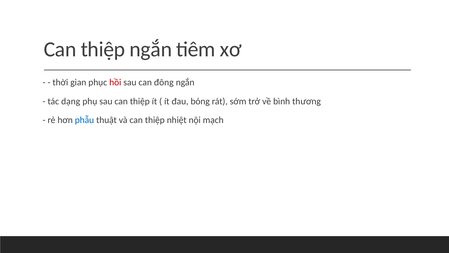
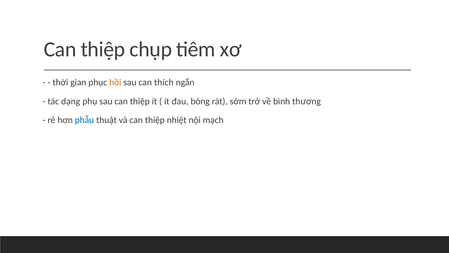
thiệp ngắn: ngắn -> chụp (151, 49)
hồi colour: red -> orange (115, 82)
đông: đông -> thích (164, 82)
